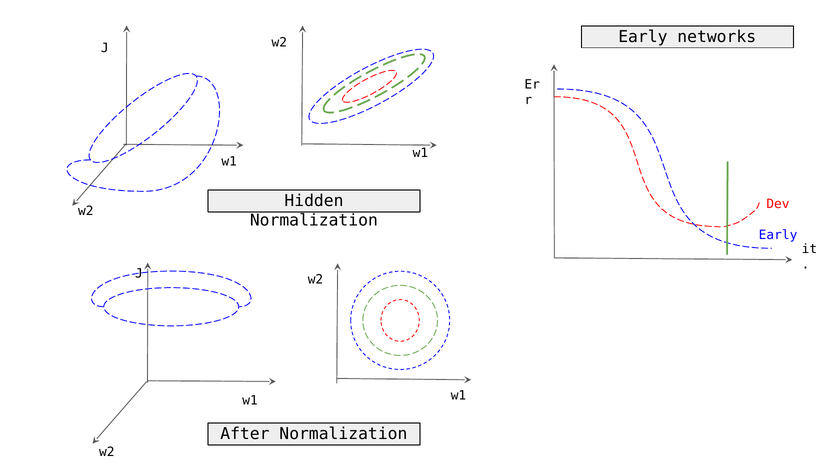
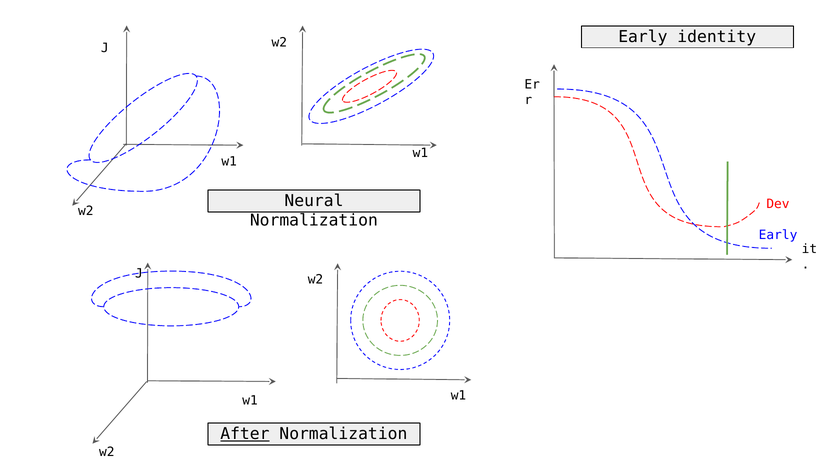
networks: networks -> identity (717, 37)
Hidden: Hidden -> Neural (314, 201)
After underline: none -> present (245, 434)
